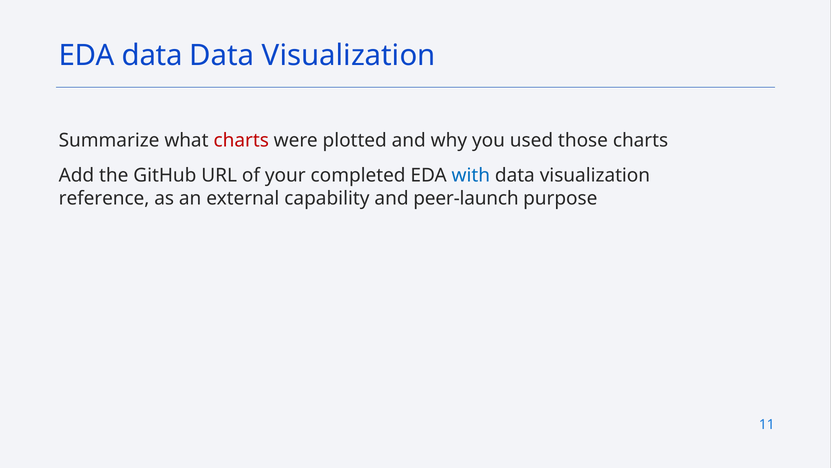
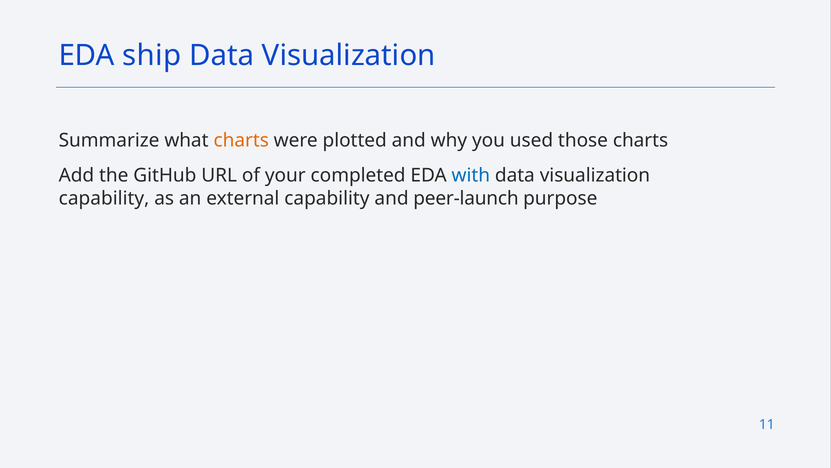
EDA data: data -> ship (152, 56)
charts colour: red -> orange (241, 140)
reference: reference -> capability (104, 198)
